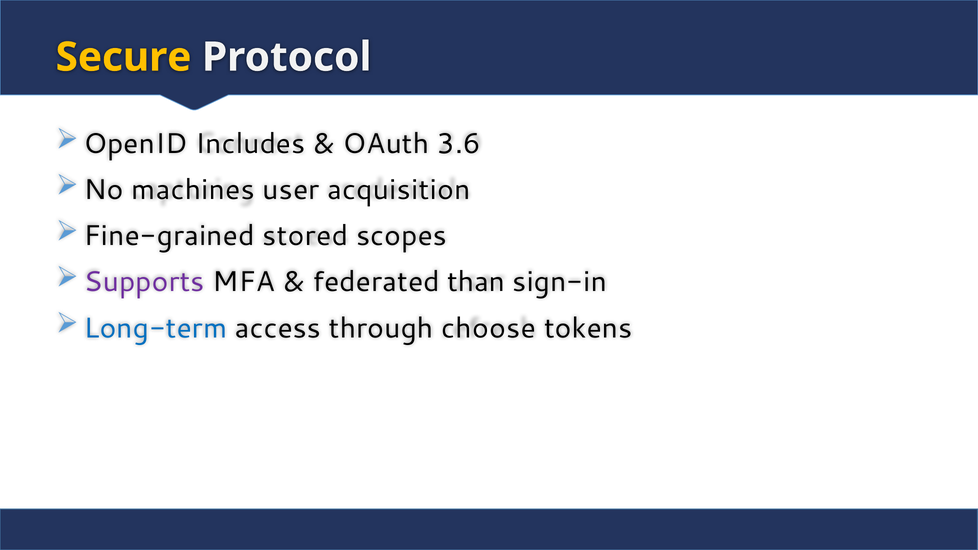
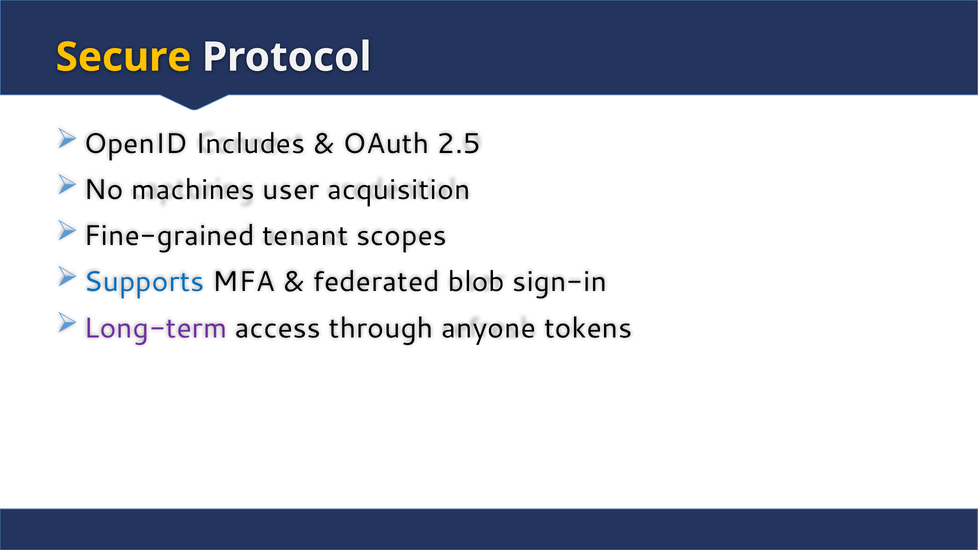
3.6: 3.6 -> 2.5 (459, 144)
stored: stored -> tenant (305, 236)
Supports colour: purple -> blue (144, 282)
than: than -> blob (476, 282)
Long-term colour: blue -> purple (155, 328)
choose: choose -> anyone (489, 328)
